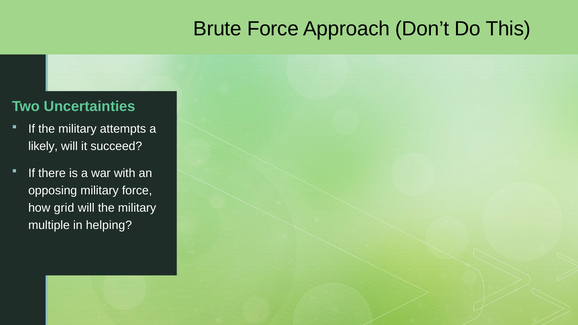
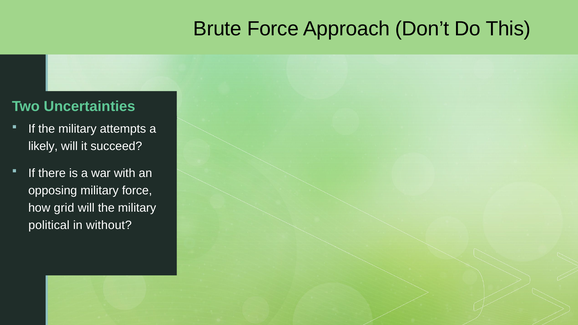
multiple: multiple -> political (49, 225)
helping: helping -> without (109, 225)
